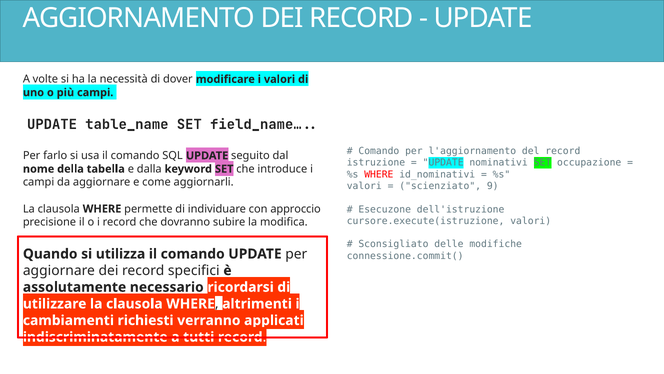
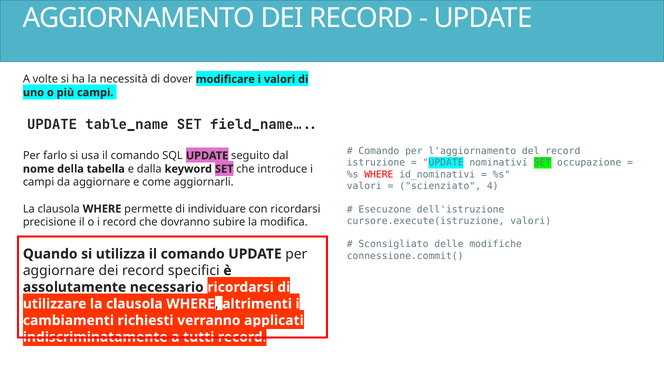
9: 9 -> 4 (493, 186)
con approccio: approccio -> ricordarsi (295, 209)
